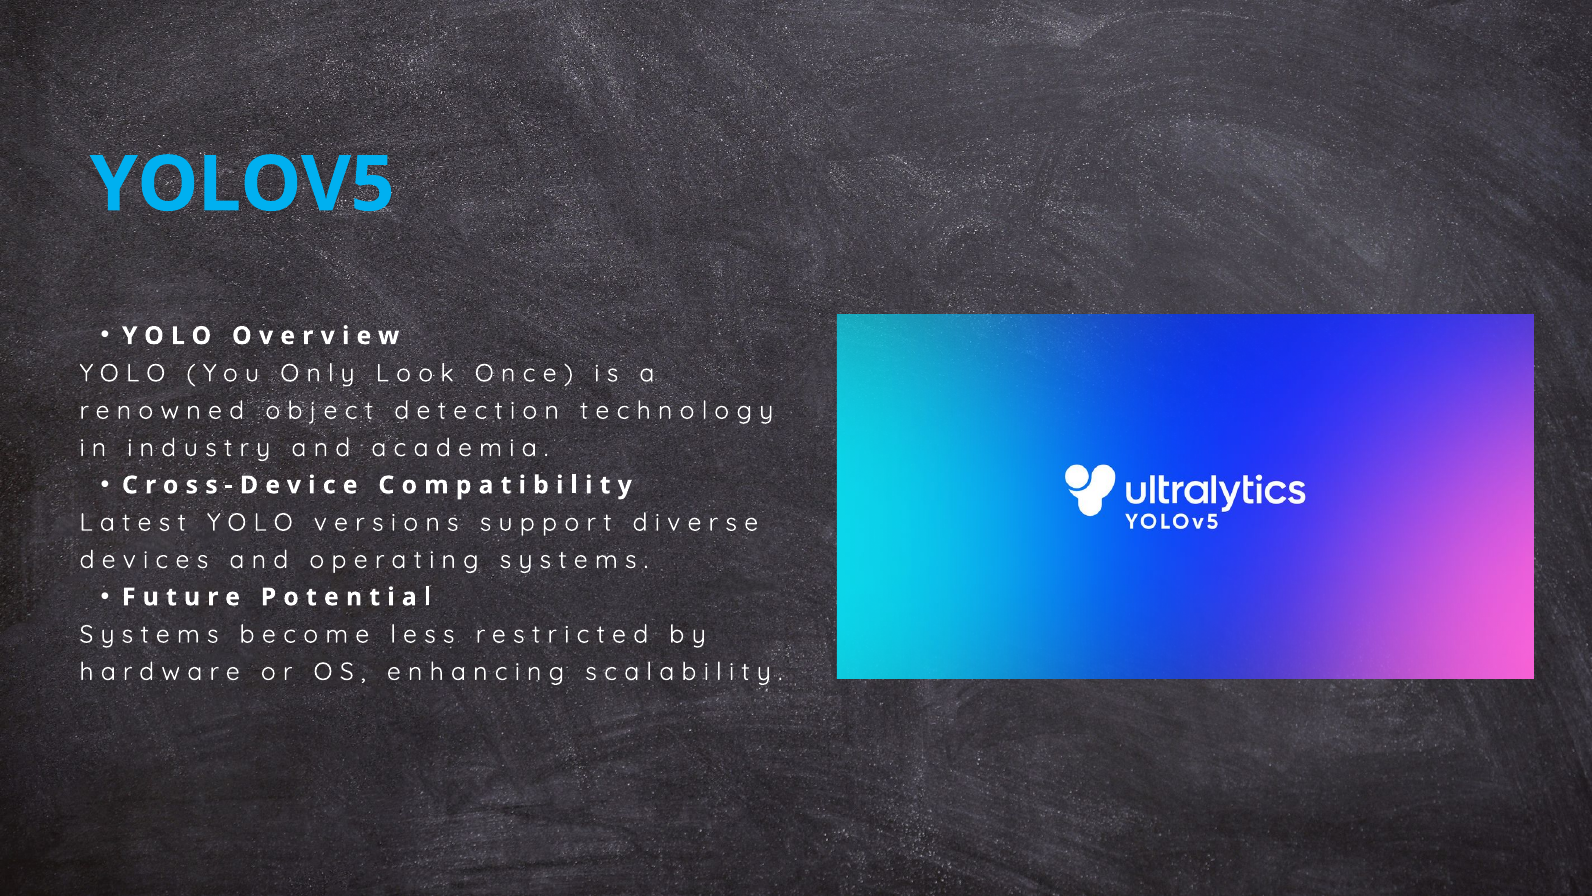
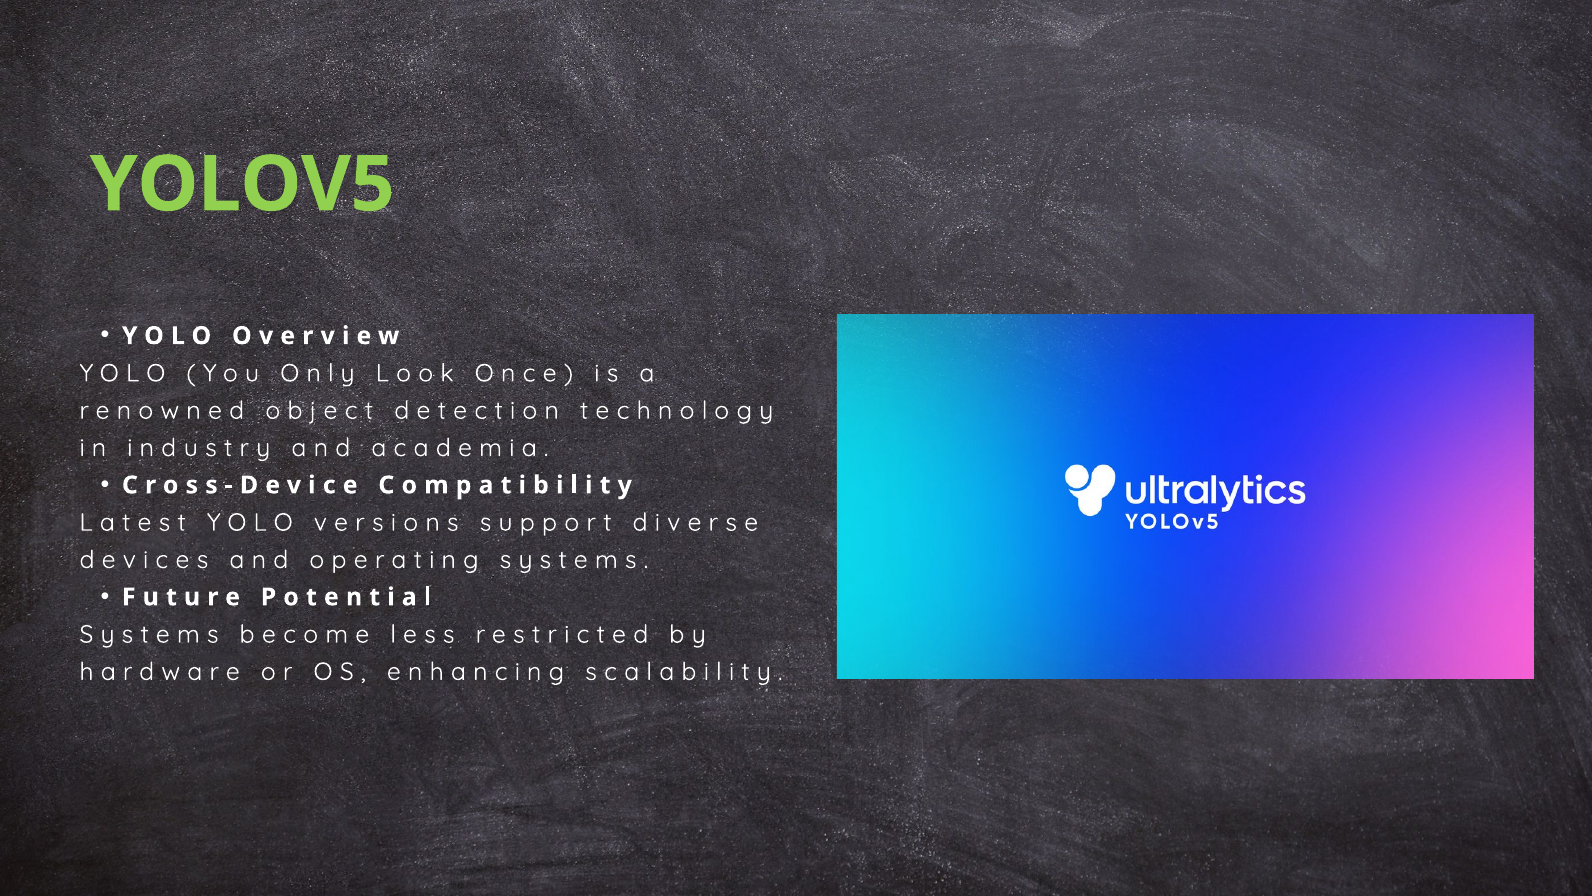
YOLOV5 colour: light blue -> light green (242, 185)
